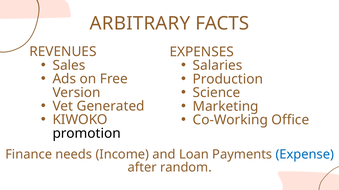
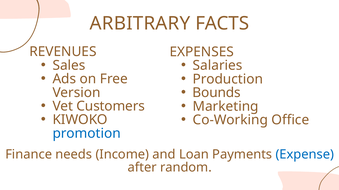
Science: Science -> Bounds (217, 93)
Generated: Generated -> Customers (111, 107)
promotion colour: black -> blue (87, 134)
